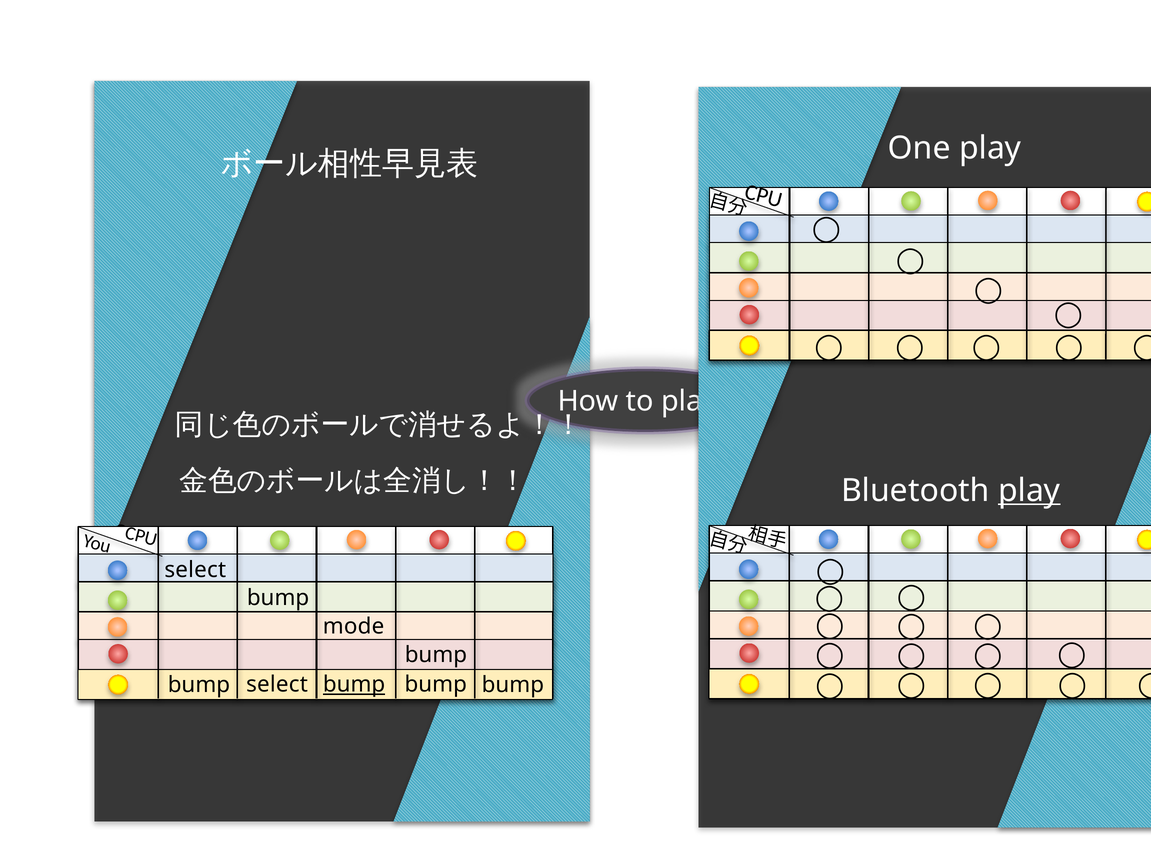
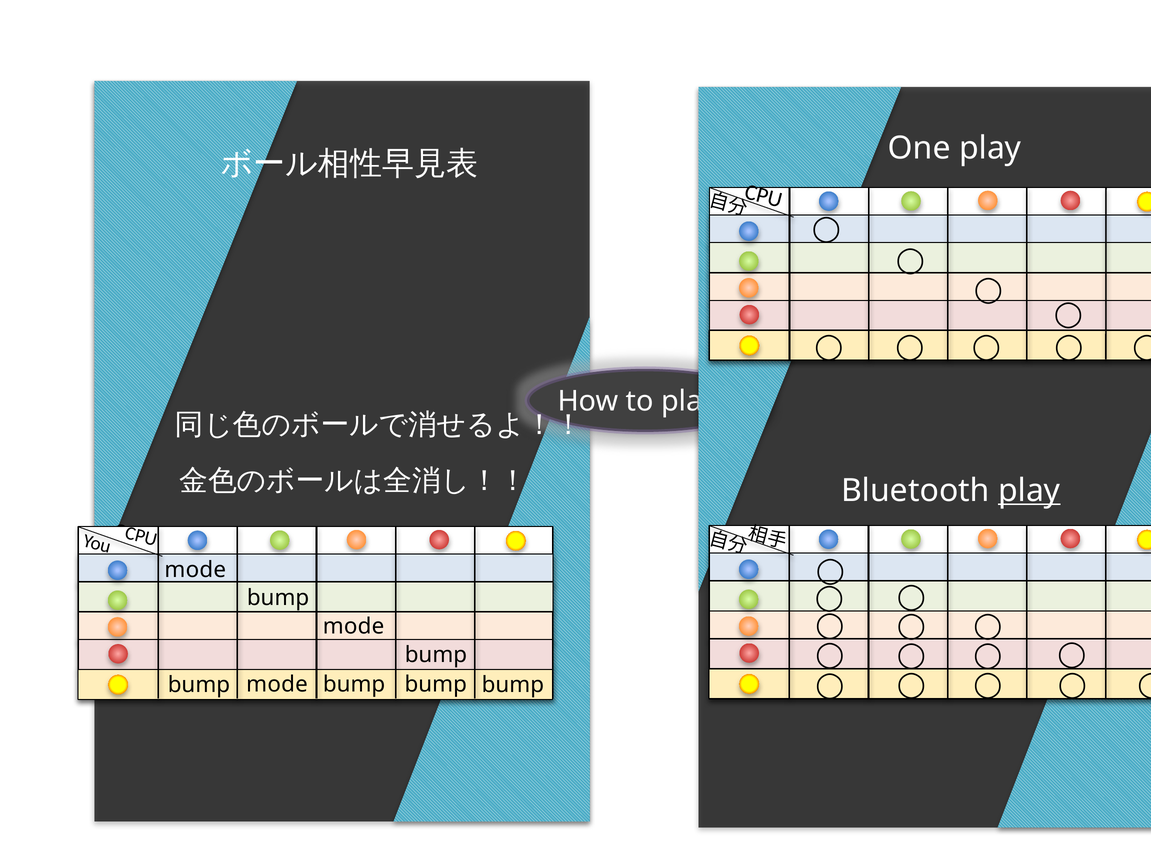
select: select -> mode (195, 570)
select: select -> mode (277, 684)
bump underline: present -> none (354, 685)
